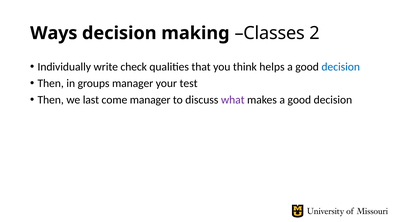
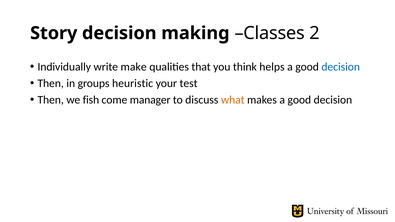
Ways: Ways -> Story (54, 33)
check: check -> make (134, 67)
groups manager: manager -> heuristic (133, 83)
last: last -> fish (91, 100)
what colour: purple -> orange (233, 100)
